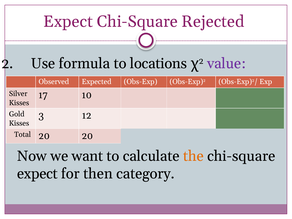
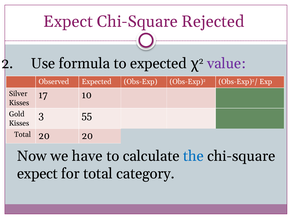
to locations: locations -> expected (158, 63)
12: 12 -> 55 (87, 116)
want: want -> have (87, 156)
the colour: orange -> blue (193, 156)
for then: then -> total (98, 174)
